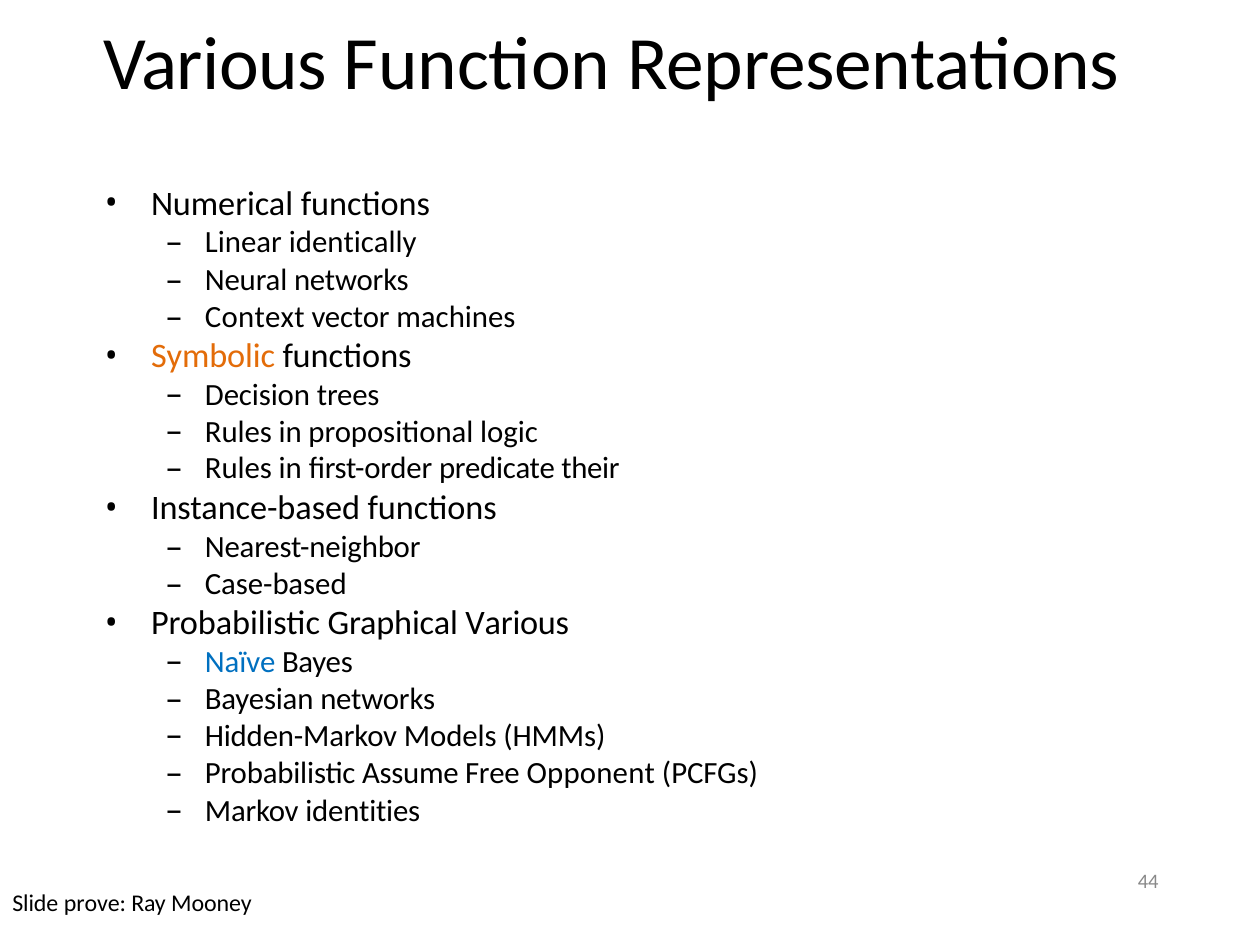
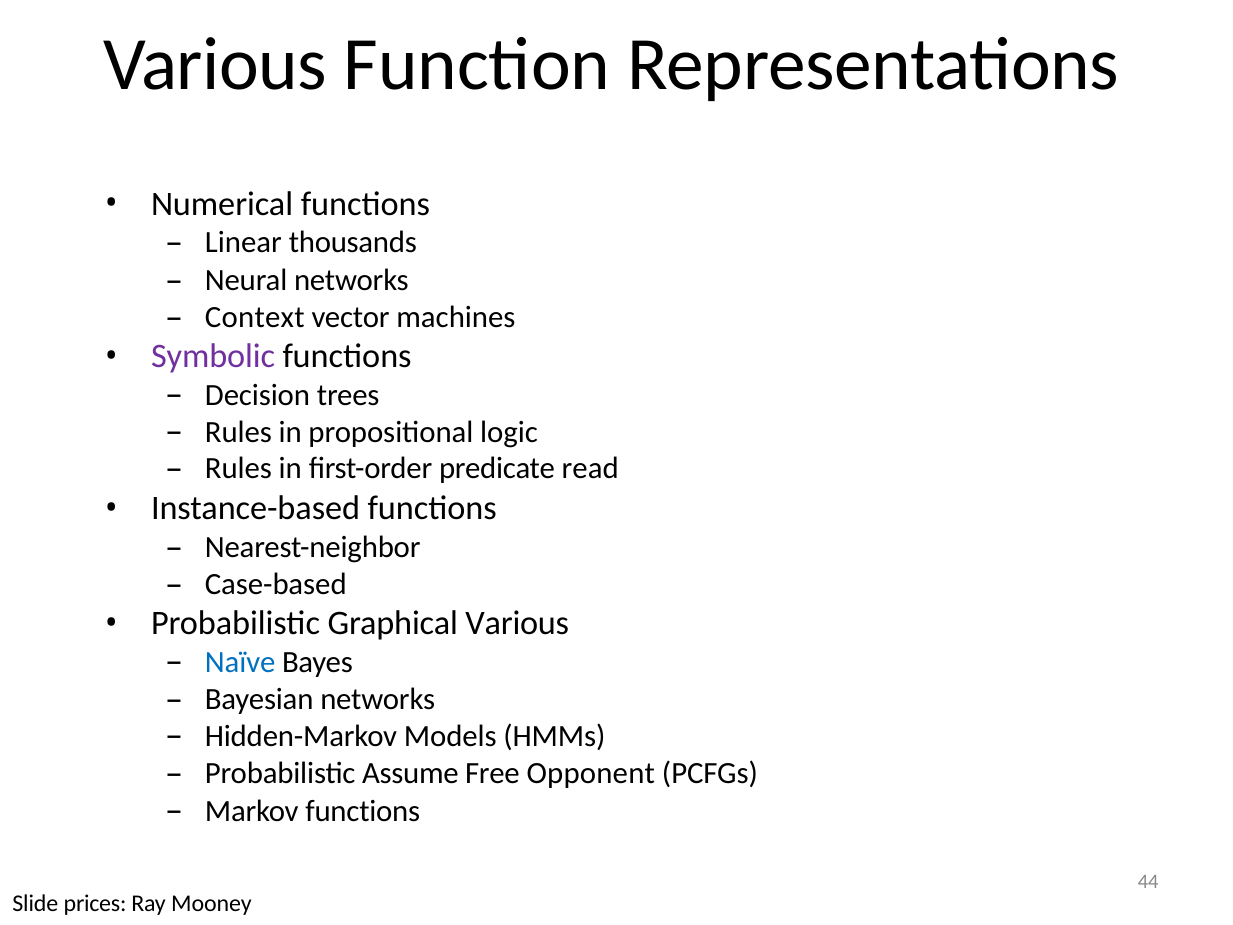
identically: identically -> thousands (353, 243)
Symbolic colour: orange -> purple (213, 356)
their: their -> read (590, 469)
Markov identities: identities -> functions (363, 811)
prove: prove -> prices (95, 904)
